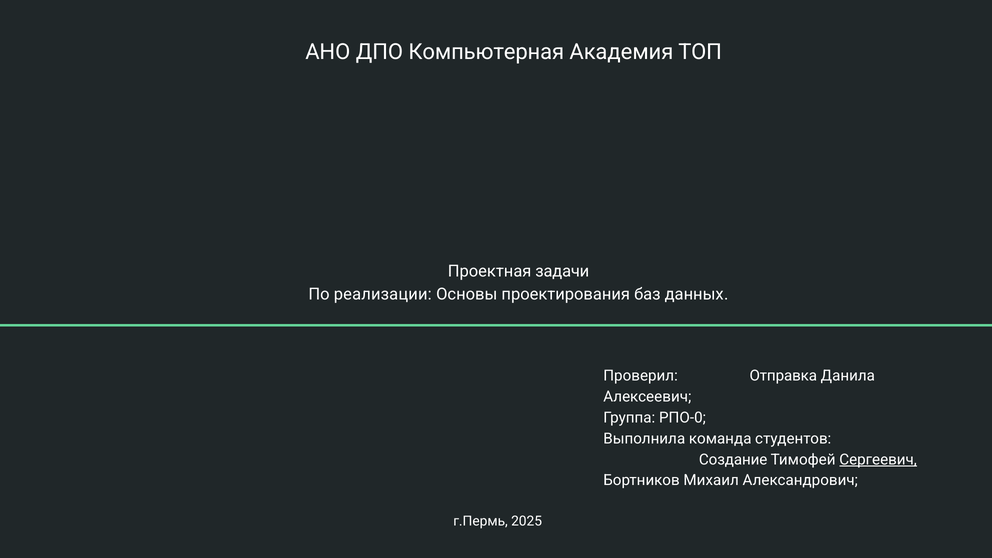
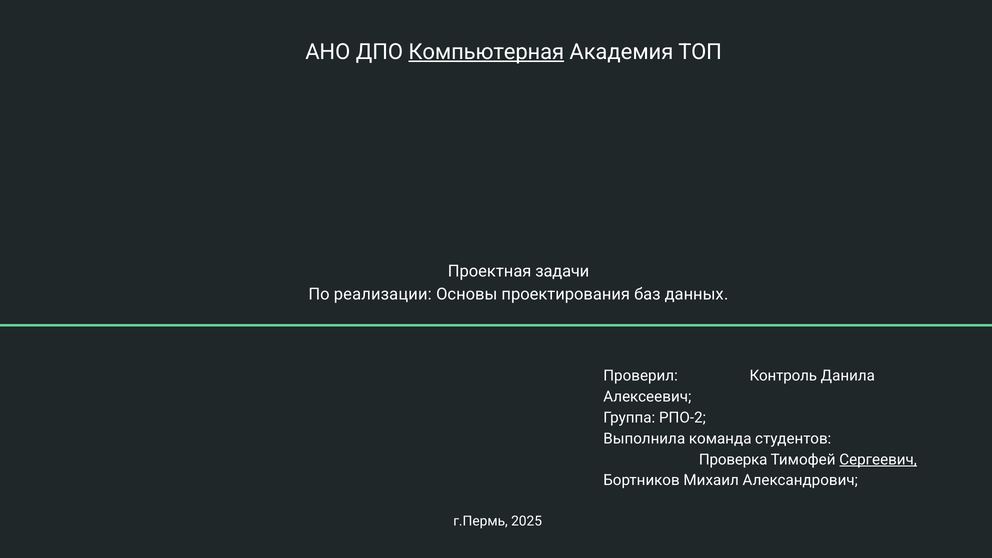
Компьютерная underline: none -> present (486, 52)
Отправка: Отправка -> Контроль (783, 376)
РПО-0: РПО-0 -> РПО-2 (682, 418)
Создание: Создание -> Проверка (733, 460)
